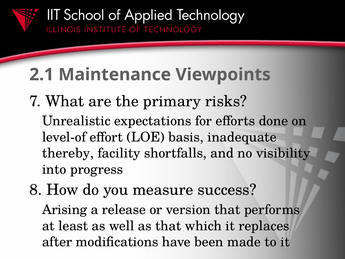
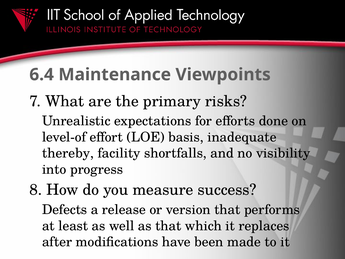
2.1: 2.1 -> 6.4 (42, 74)
Arising: Arising -> Defects (65, 210)
